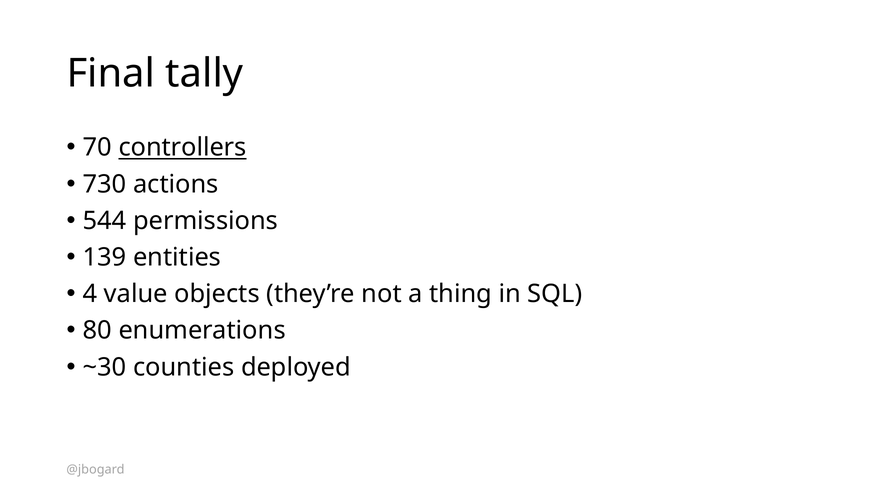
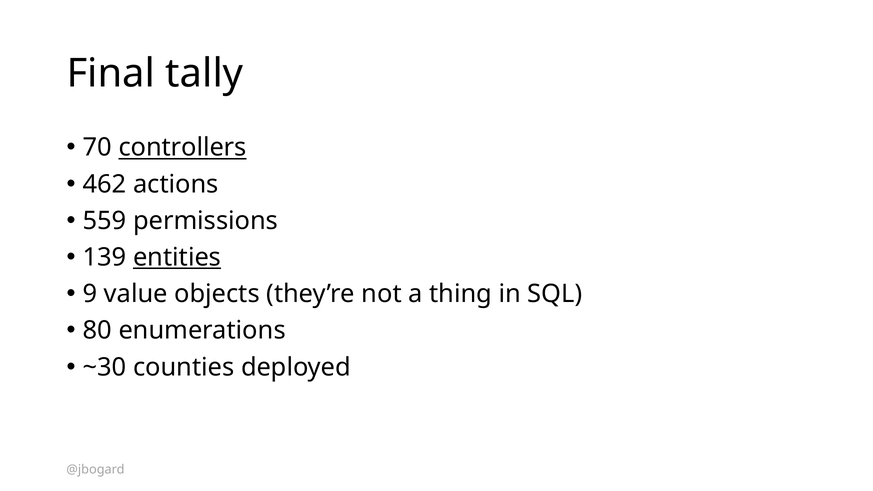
730: 730 -> 462 (105, 184)
544: 544 -> 559 (105, 221)
entities underline: none -> present (177, 257)
4: 4 -> 9 (90, 294)
